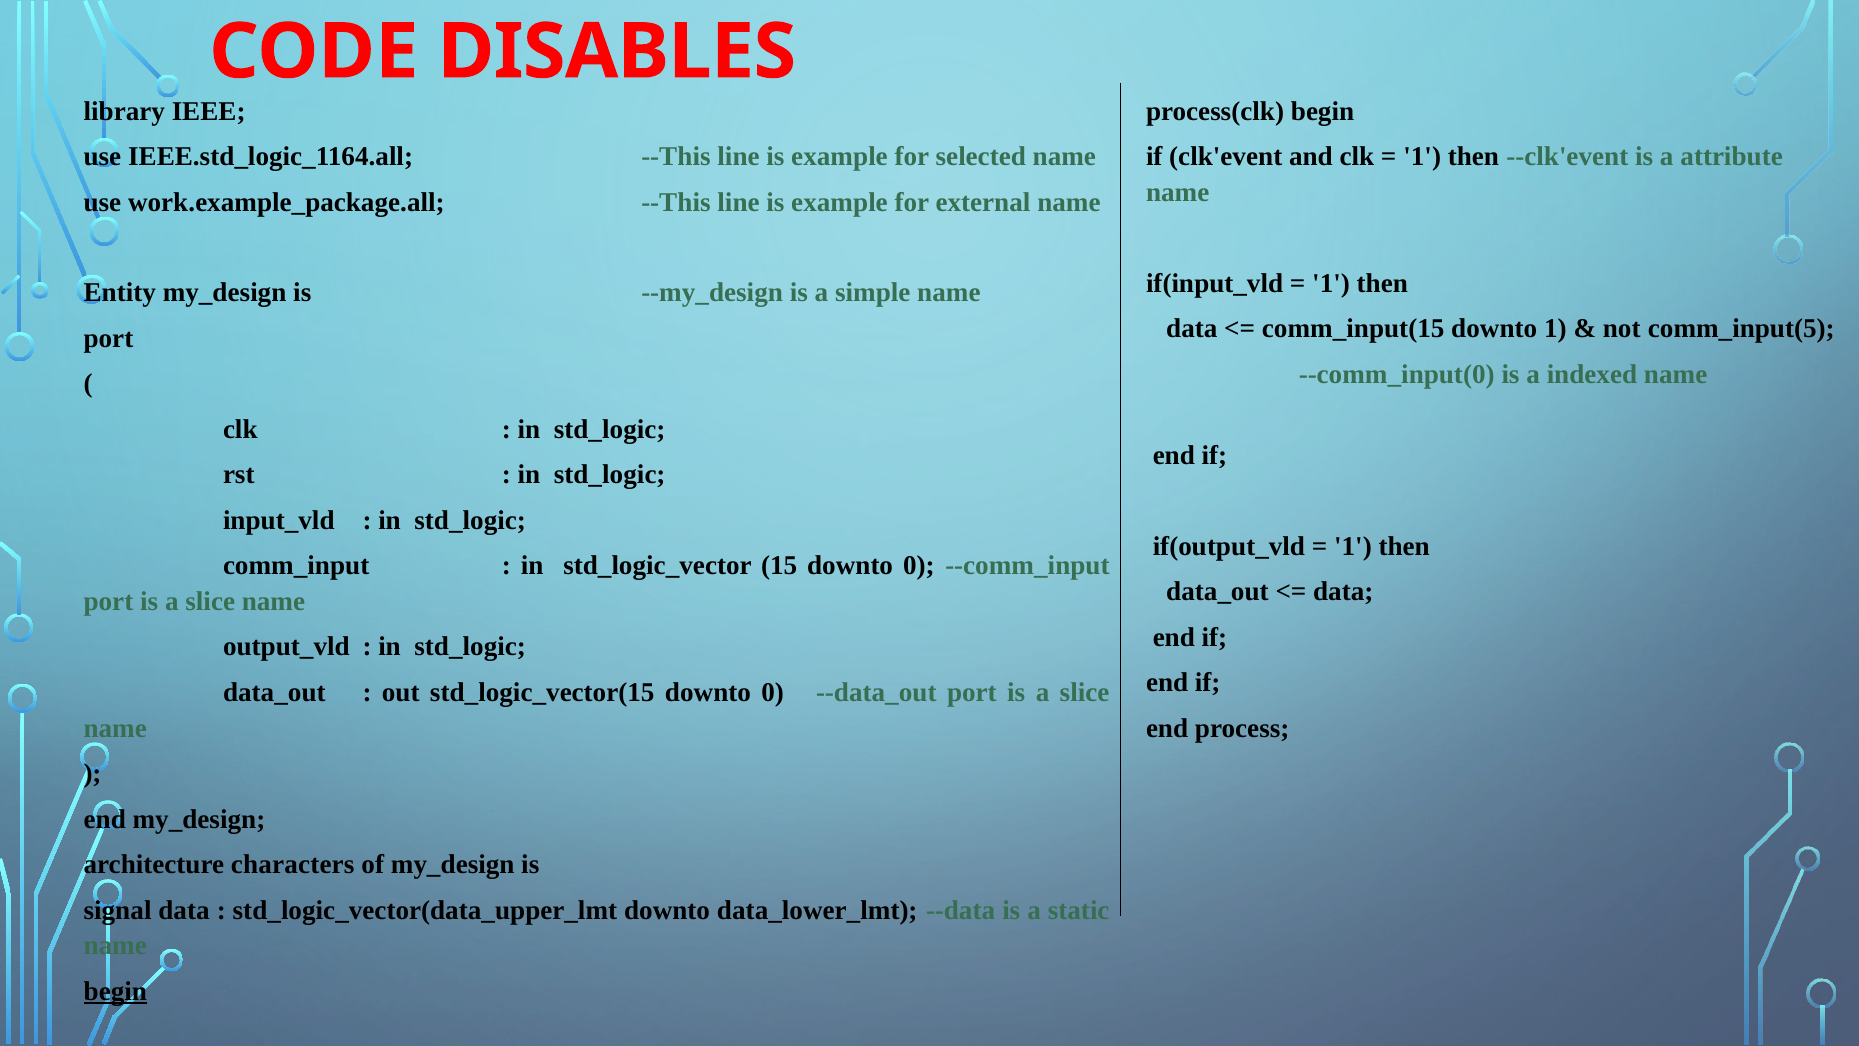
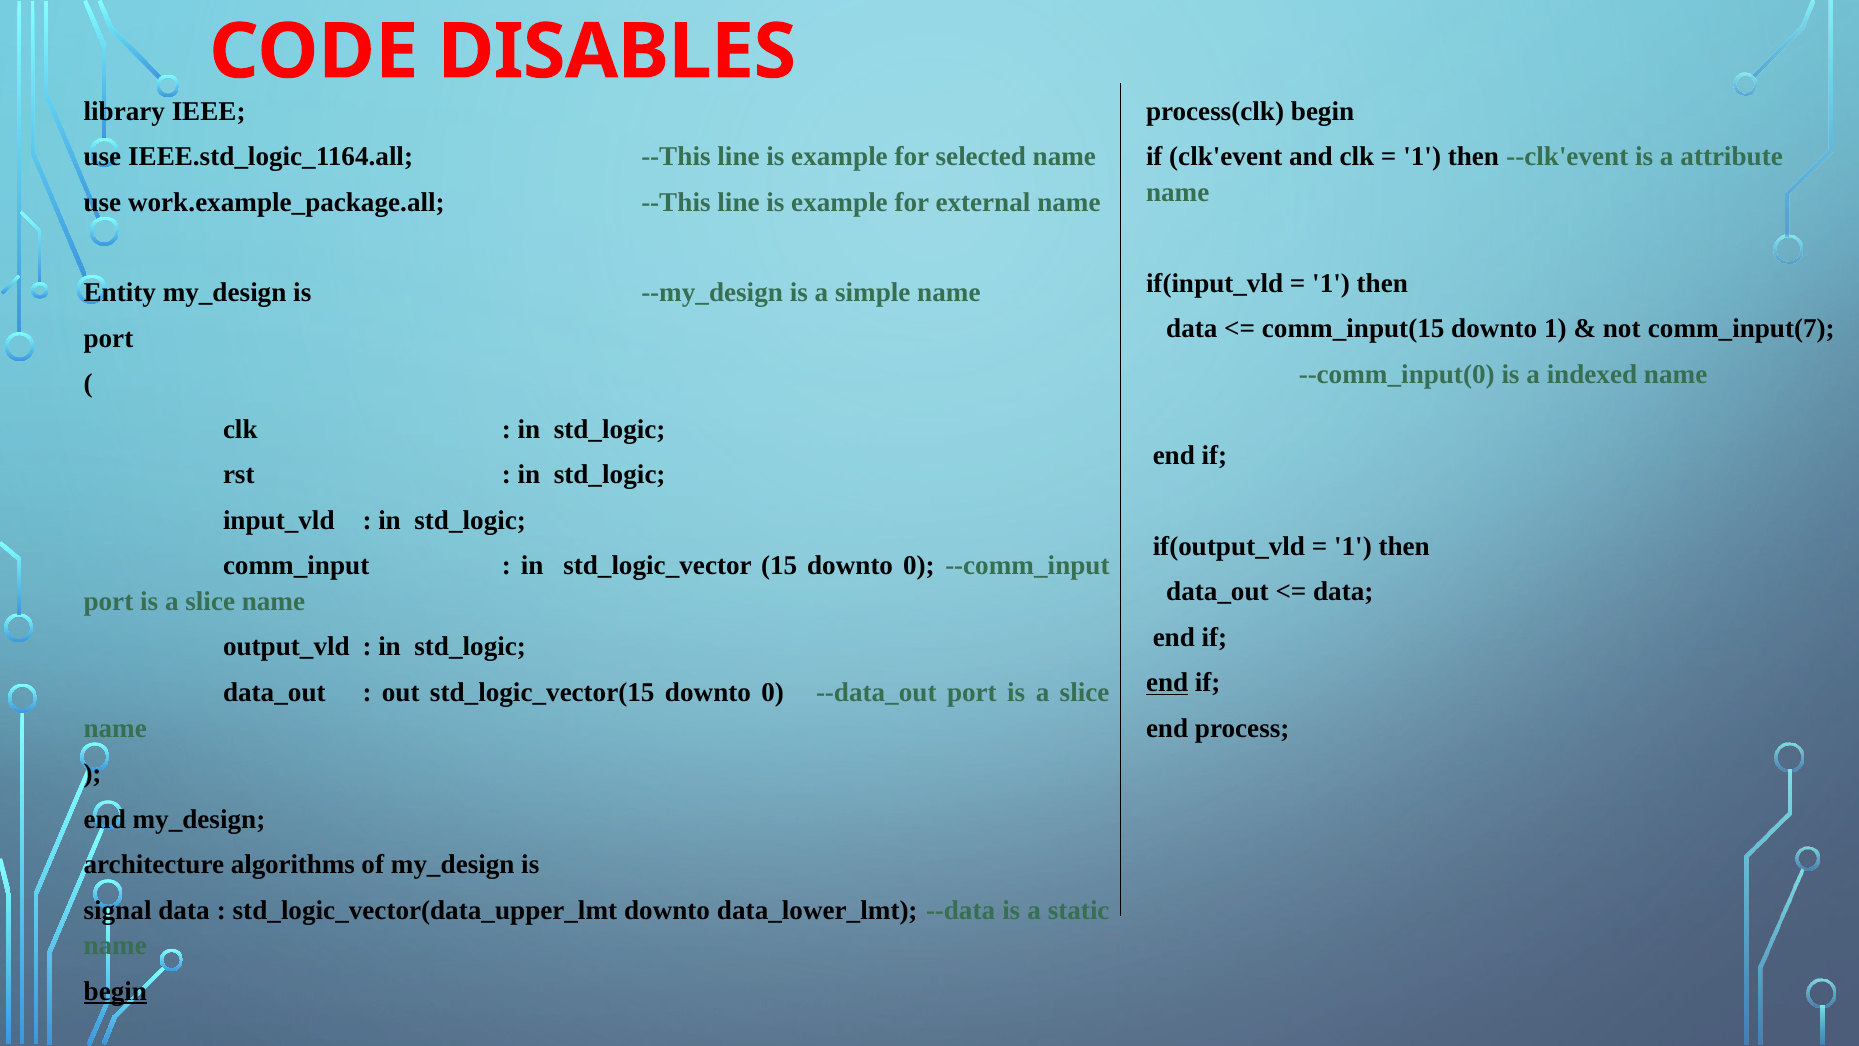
comm_input(5: comm_input(5 -> comm_input(7 (1741, 329)
end underline: none -> present (1167, 683)
characters: characters -> algorithms (293, 864)
